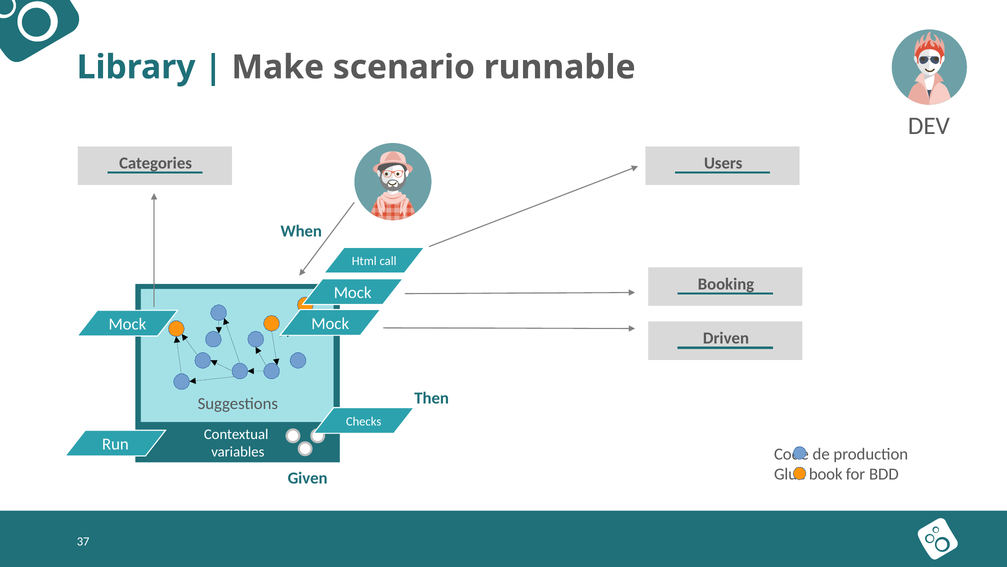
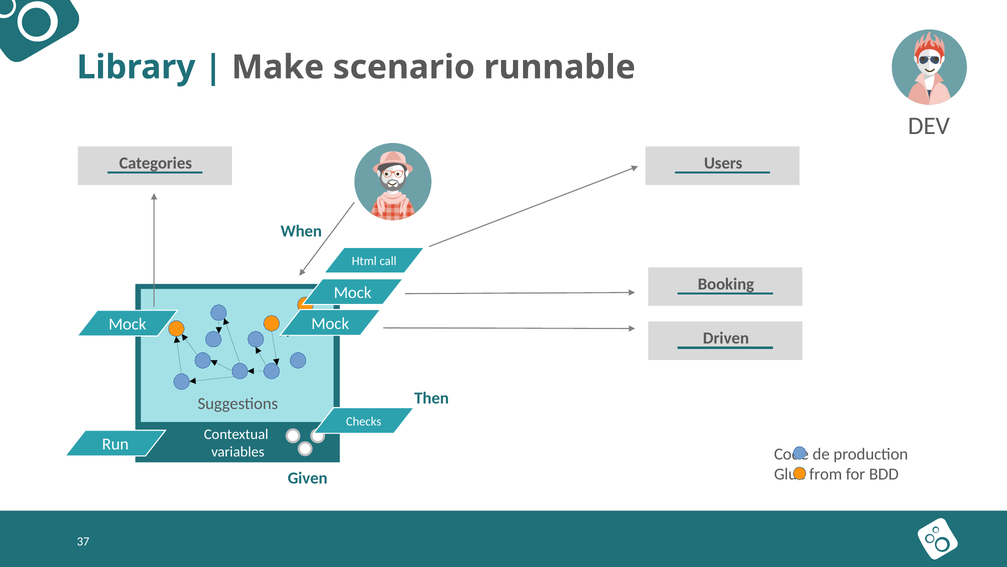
book: book -> from (826, 474)
